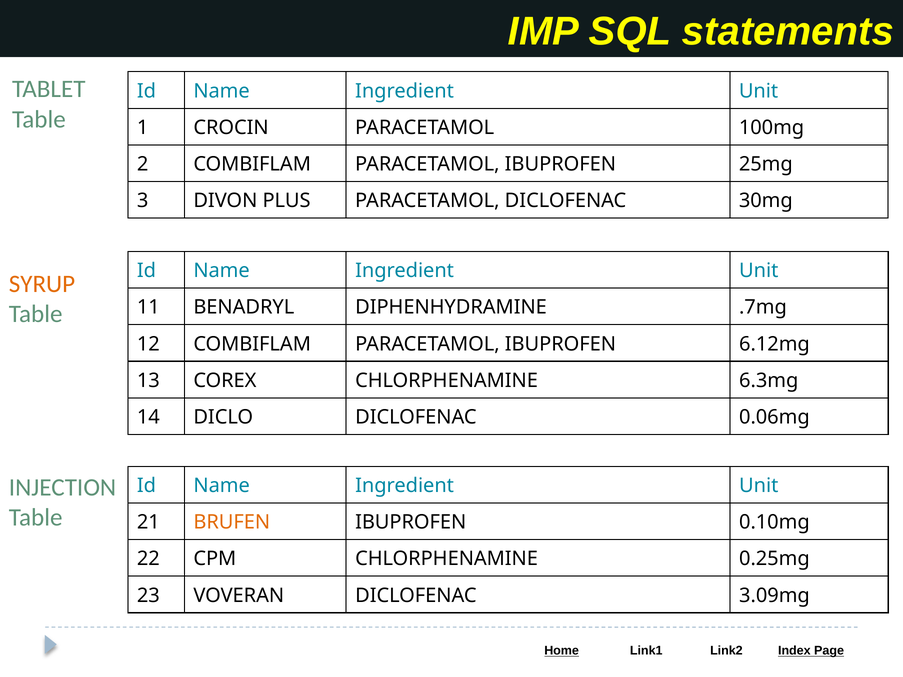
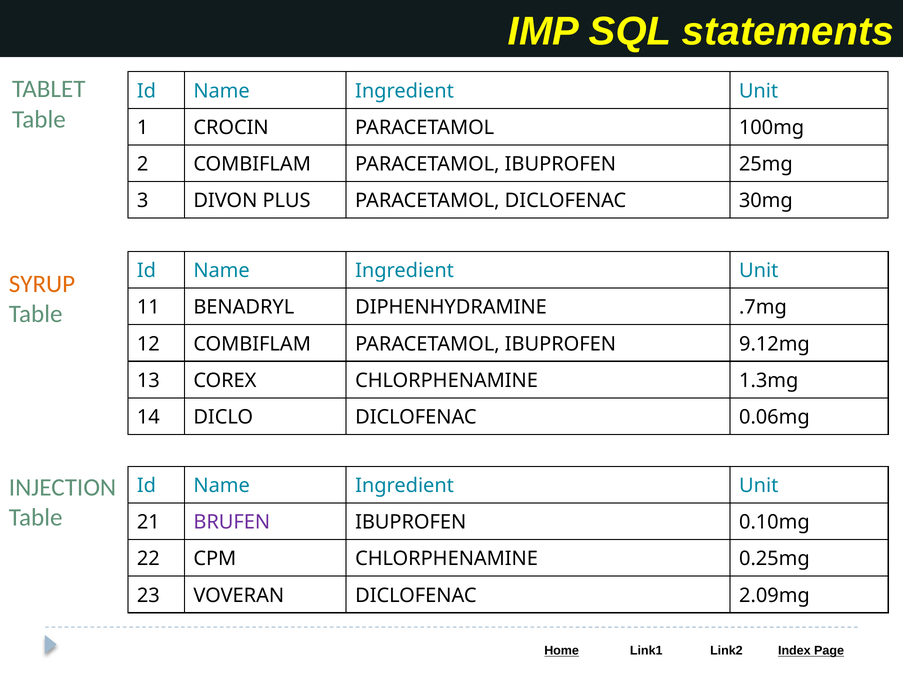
6.12mg: 6.12mg -> 9.12mg (774, 344)
6.3mg: 6.3mg -> 1.3mg (769, 381)
BRUFEN colour: orange -> purple (232, 522)
3.09mg: 3.09mg -> 2.09mg (774, 596)
